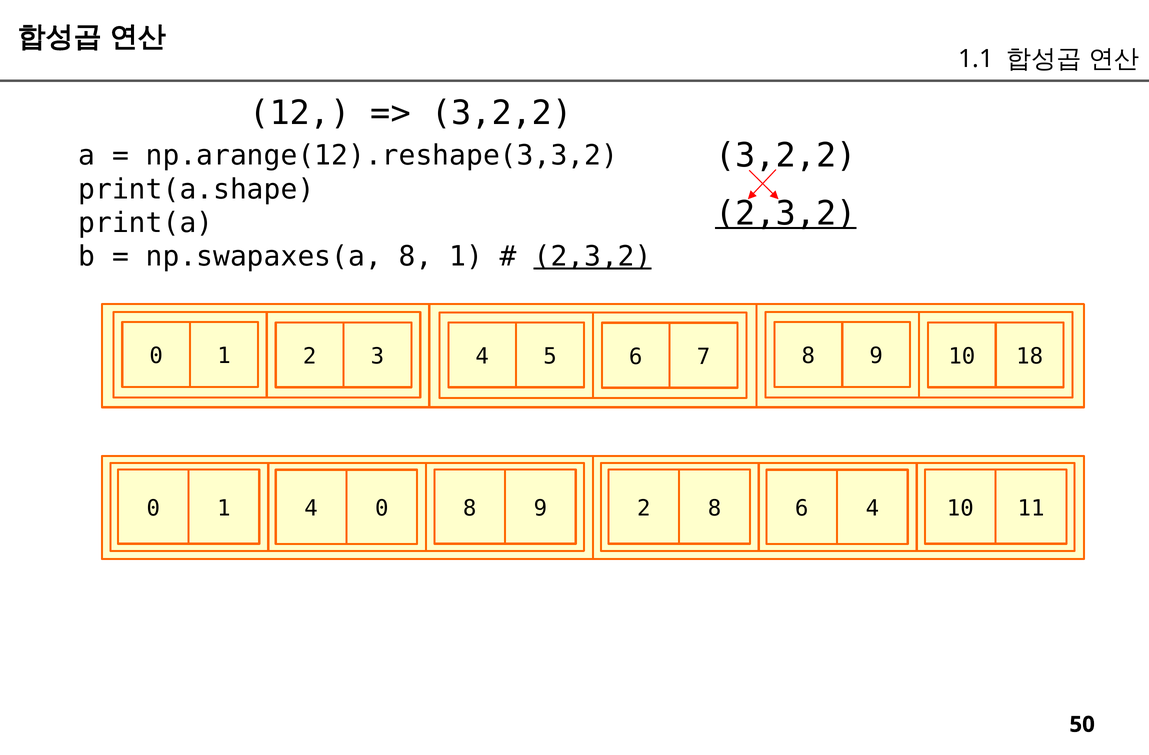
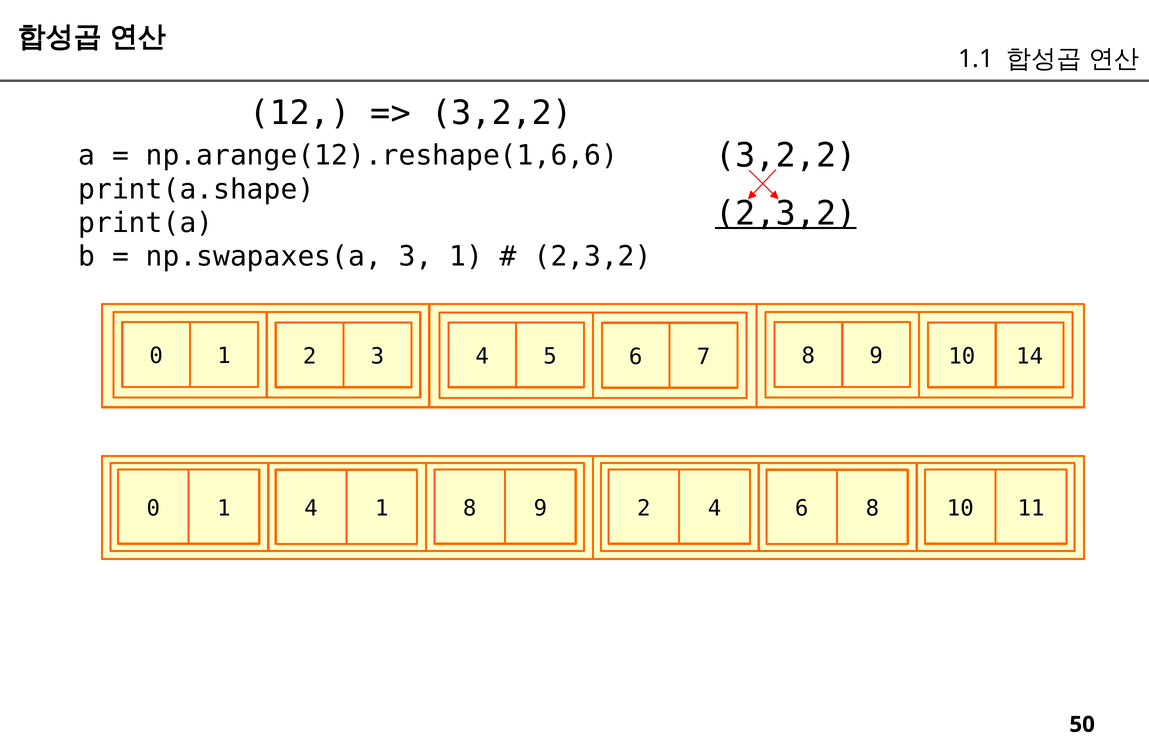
np.arange(12).reshape(3,3,2: np.arange(12).reshape(3,3,2 -> np.arange(12).reshape(1,6,6 (382, 156)
np.swapaxes(a 8: 8 -> 3 (416, 256)
2,3,2 underline: present -> none (593, 256)
18: 18 -> 14 (1030, 356)
4 0: 0 -> 1 (382, 508)
2 8: 8 -> 4 (715, 508)
6 4: 4 -> 8 (872, 508)
